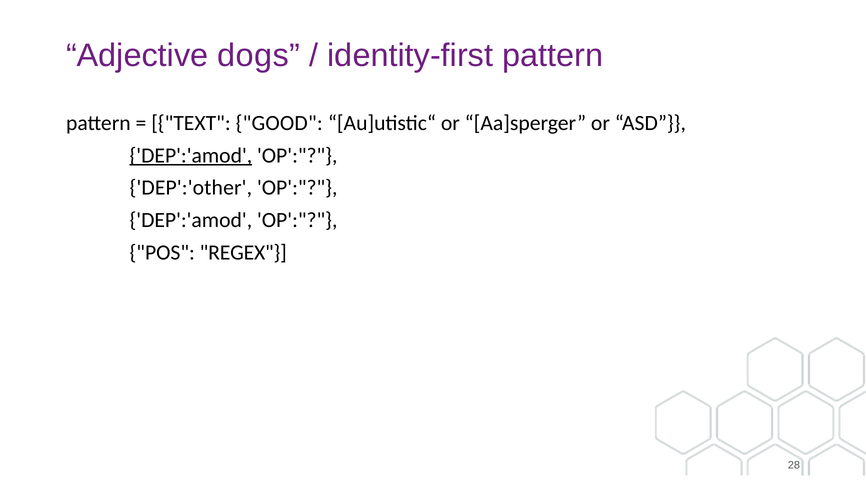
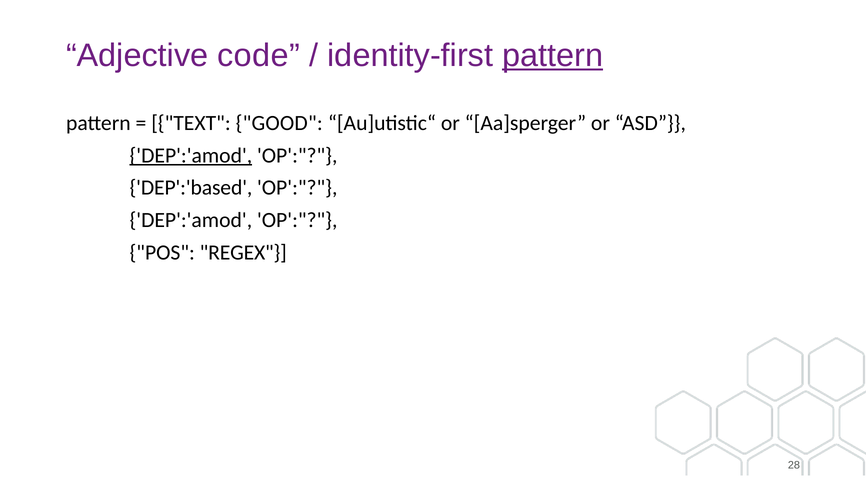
dogs: dogs -> code (259, 56)
pattern underline: none -> present (553, 56)
DEP':'other: DEP':'other -> DEP':'based (191, 188)
